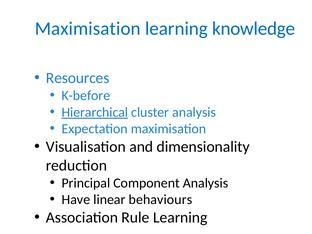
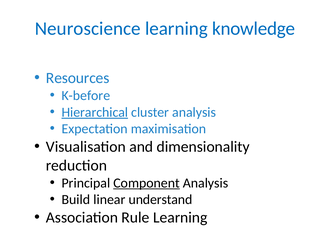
Maximisation: Maximisation -> Neuroscience (88, 29)
Component underline: none -> present (147, 183)
Have: Have -> Build (76, 200)
behaviours: behaviours -> understand (161, 200)
